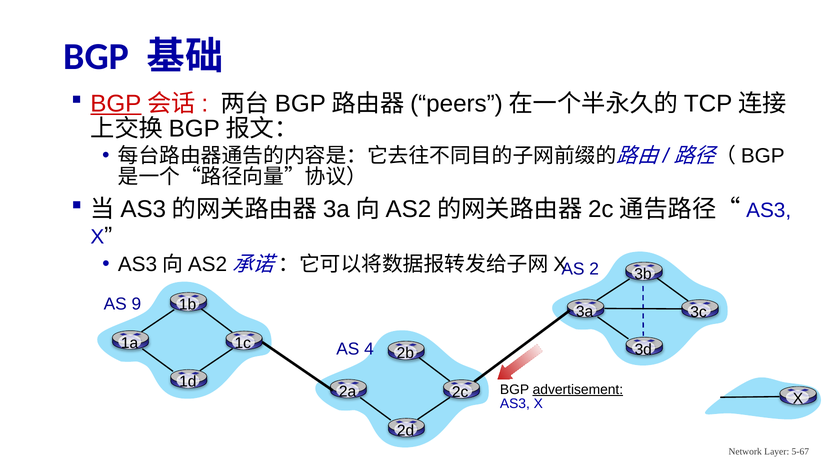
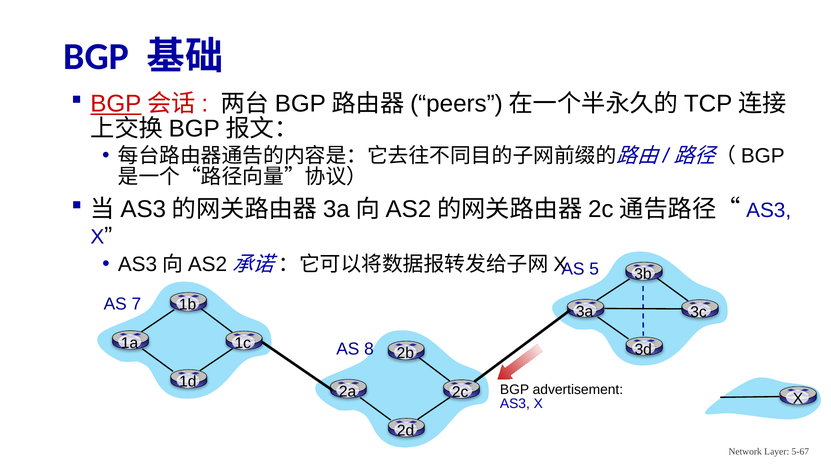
2: 2 -> 5 (594, 269)
9: 9 -> 7 (136, 304)
4: 4 -> 8 (369, 349)
advertisement underline: present -> none (578, 390)
